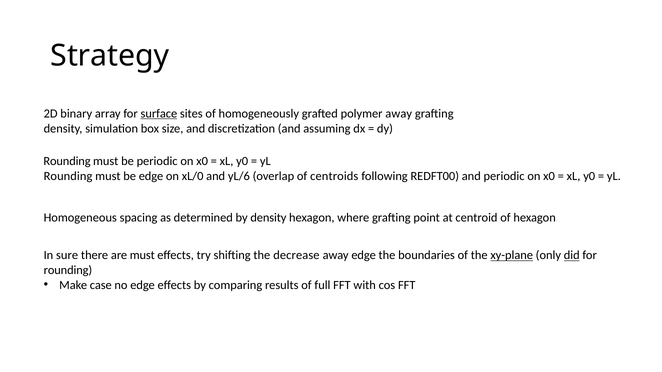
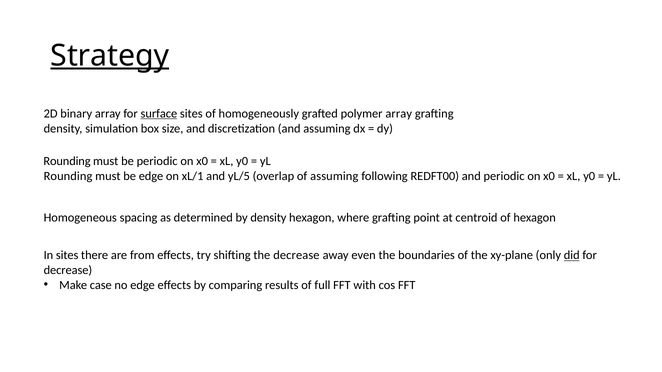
Strategy underline: none -> present (110, 56)
polymer away: away -> array (399, 114)
xL/0: xL/0 -> xL/1 (193, 176)
yL/6: yL/6 -> yL/5 (239, 176)
of centroids: centroids -> assuming (334, 176)
In sure: sure -> sites (67, 256)
are must: must -> from (142, 256)
away edge: edge -> even (364, 256)
xy-plane underline: present -> none (512, 256)
rounding: rounding -> decrease (68, 270)
